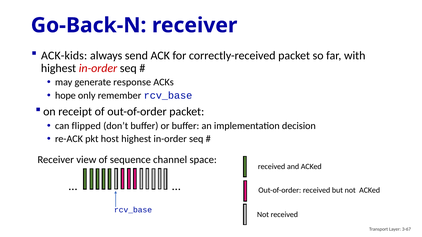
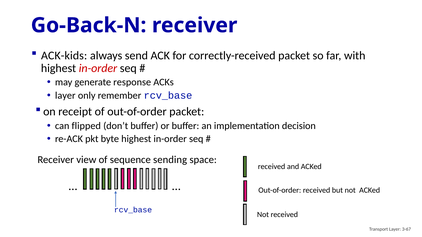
hope: hope -> layer (65, 96)
host: host -> byte (110, 139)
channel: channel -> sending (170, 160)
